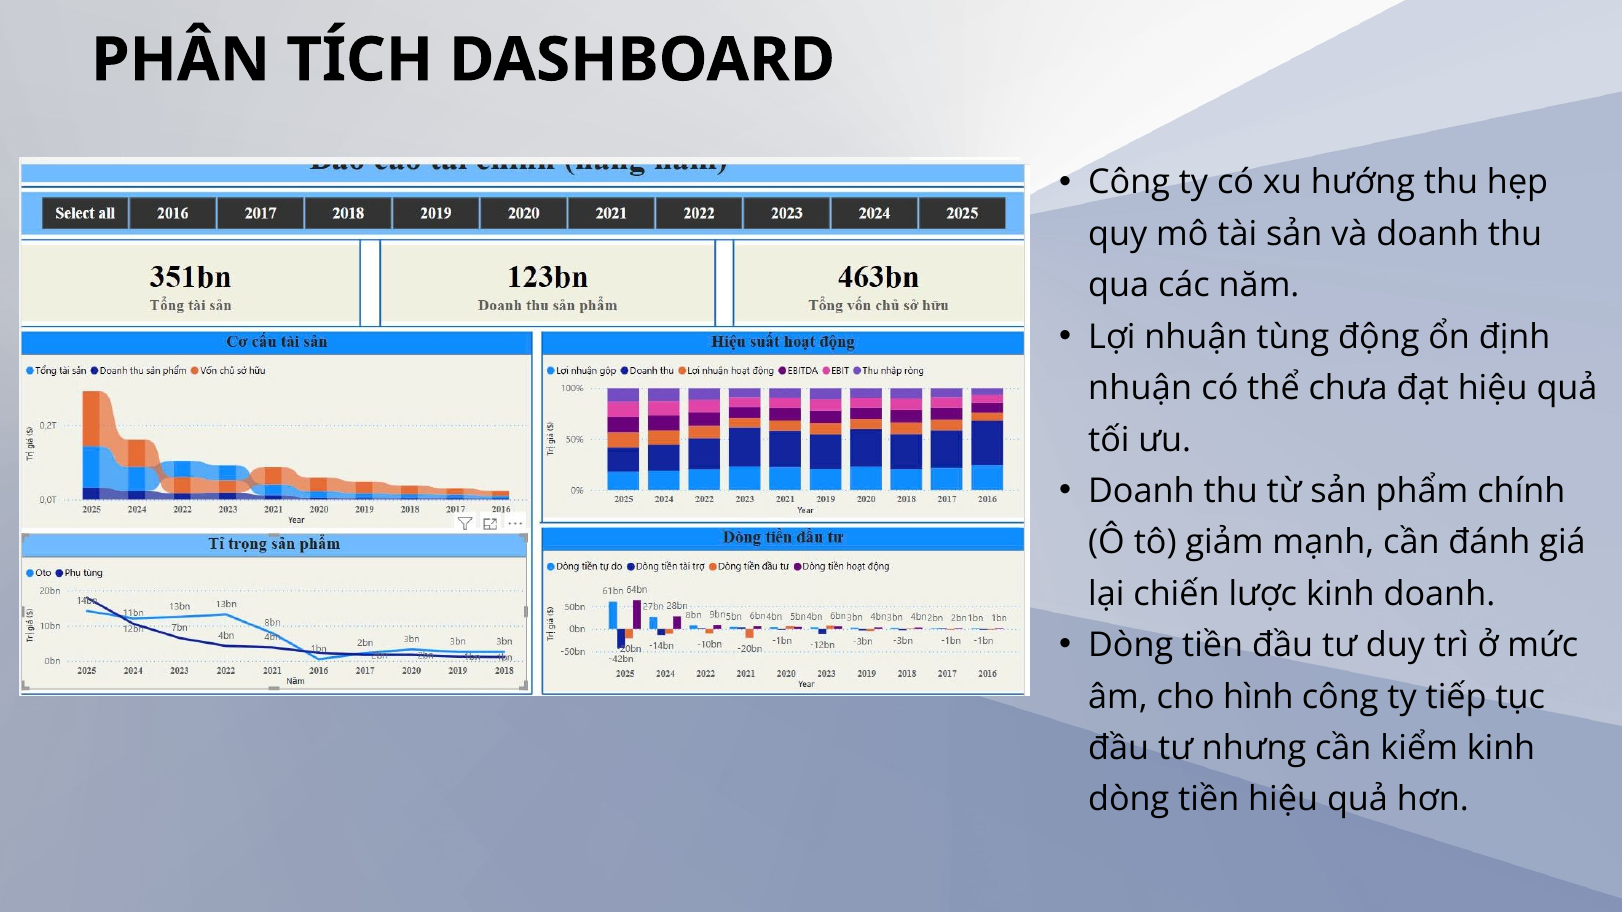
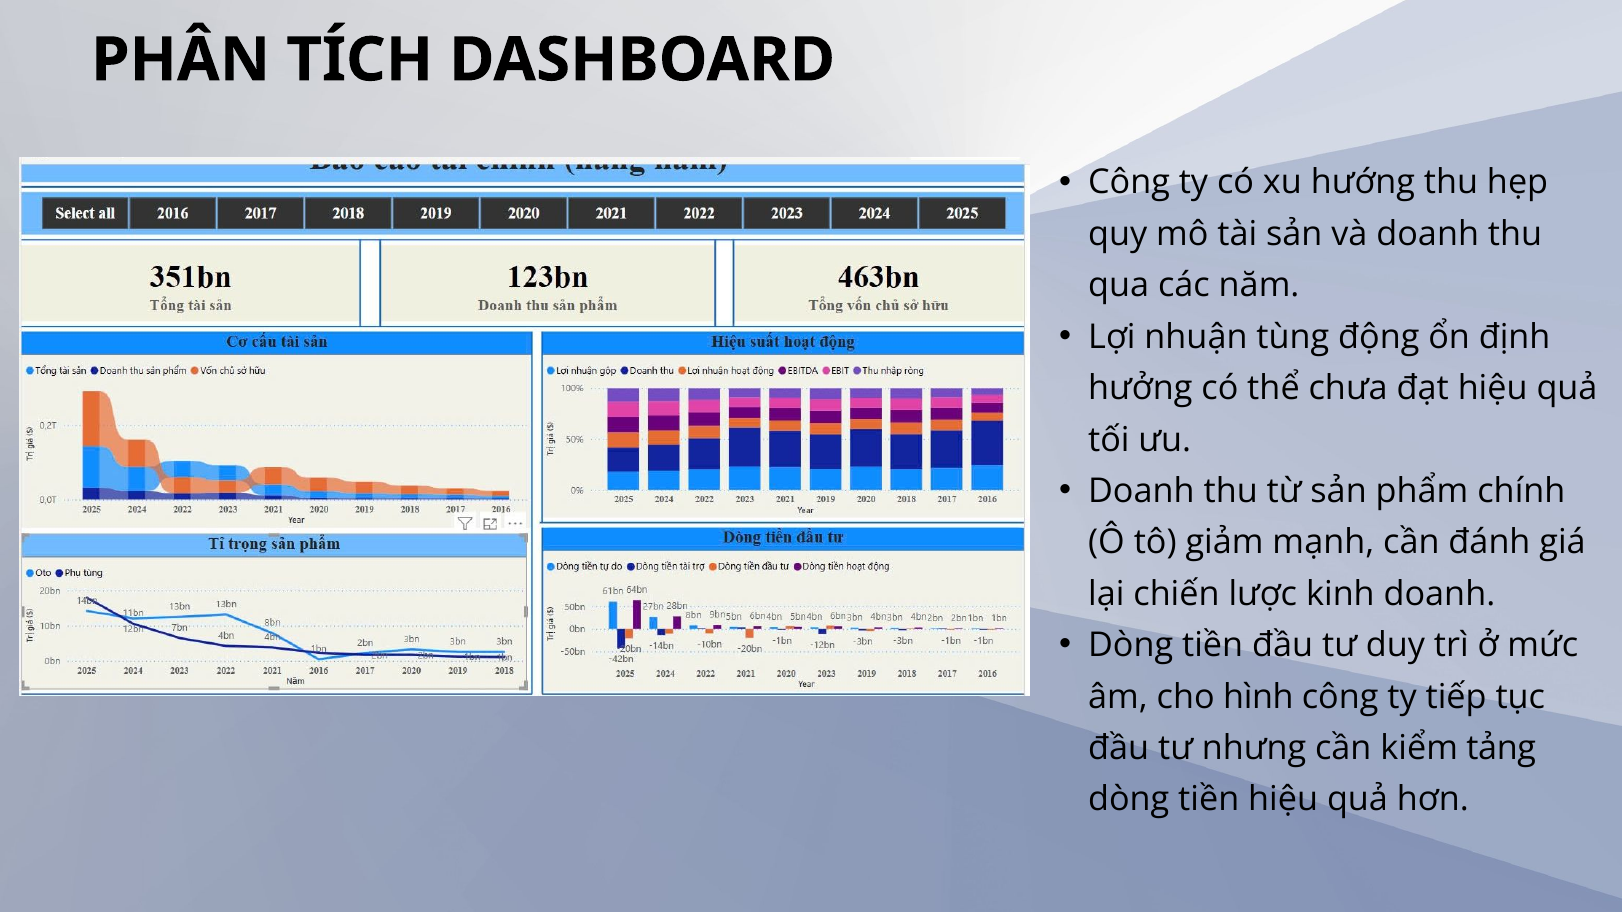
nhuận: nhuận -> hưởng (1140, 389)
kiểm kinh: kinh -> tảng (1501, 749)
